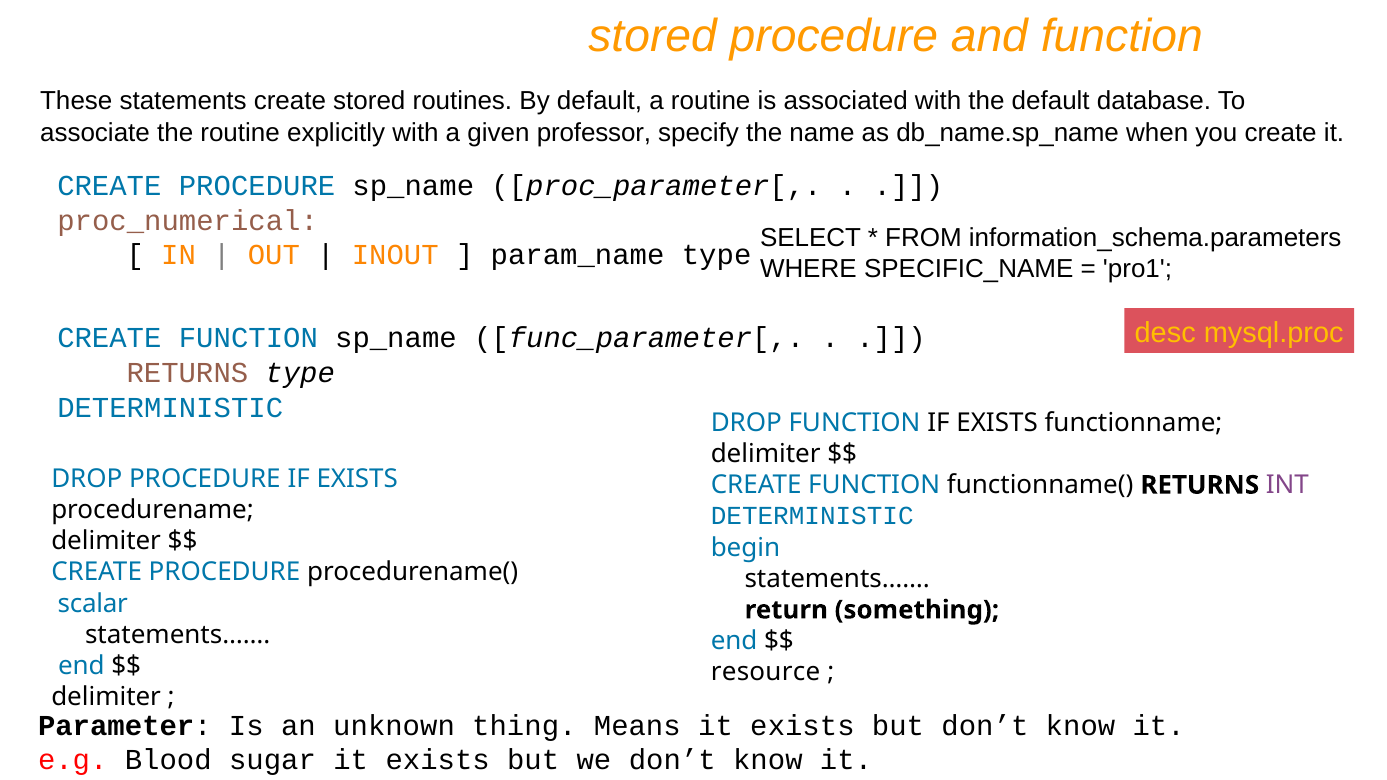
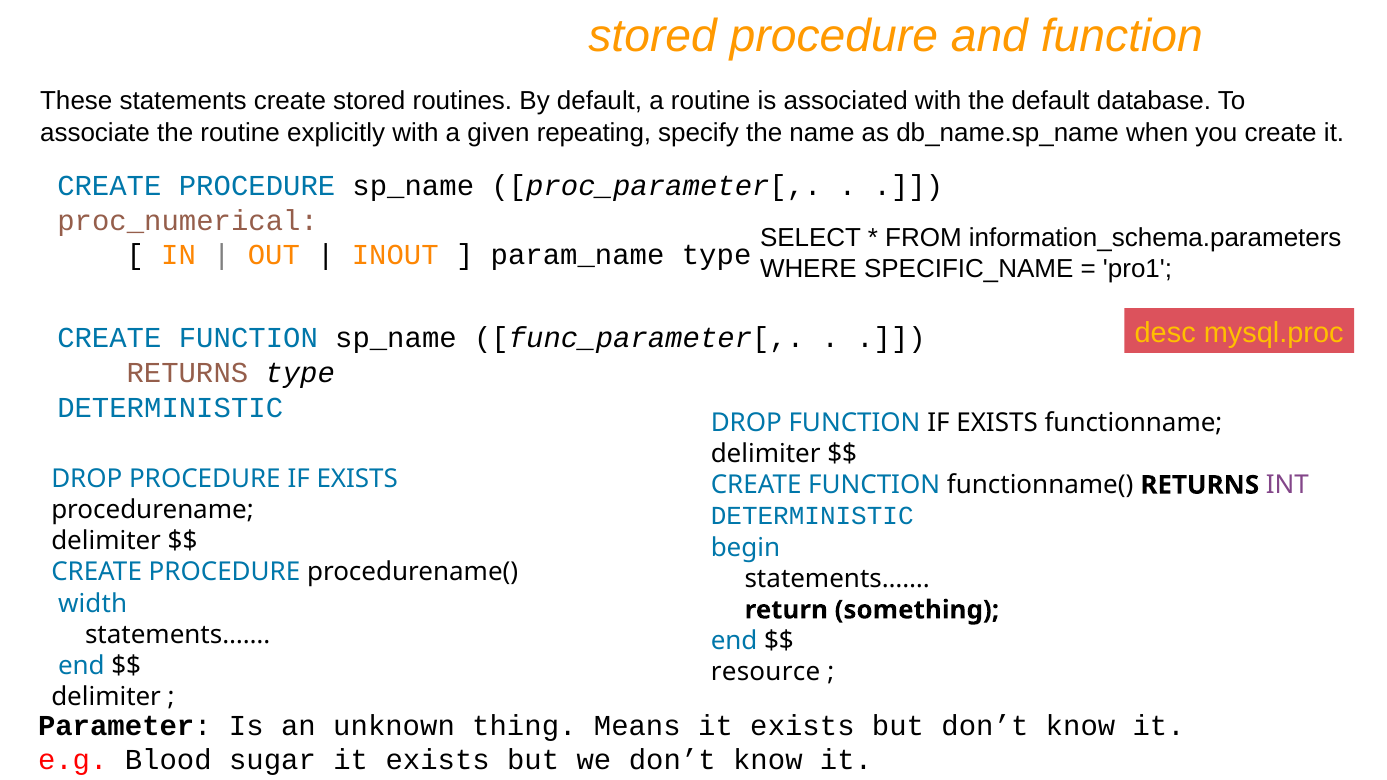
professor: professor -> repeating (594, 133)
scalar: scalar -> width (93, 604)
